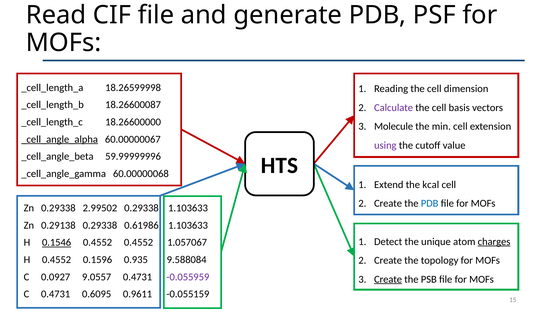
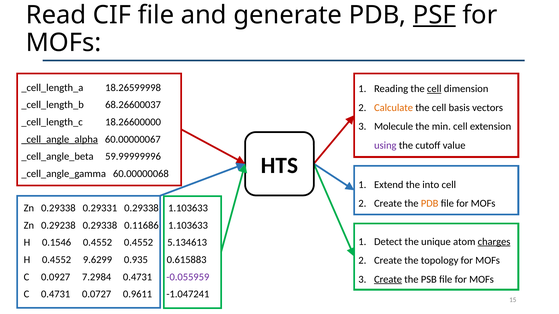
PSF underline: none -> present (434, 15)
cell underline: none -> present (434, 89)
18.26600087: 18.26600087 -> 68.26600037 (133, 105)
Calculate colour: purple -> orange (394, 108)
kcal: kcal -> into (431, 185)
PDB colour: blue -> orange (430, 204)
2.99502: 2.99502 -> 0.29331 (100, 208)
0.29138: 0.29138 -> 0.29238 (58, 226)
0.61986: 0.61986 -> 0.11686 (141, 226)
0.1546 underline: present -> none (57, 243)
1.057067: 1.057067 -> 5.134613 (187, 243)
0.1596: 0.1596 -> 9.6299 (98, 260)
9.588084: 9.588084 -> 0.615883 (187, 260)
9.0557: 9.0557 -> 7.2984 (97, 277)
0.6095: 0.6095 -> 0.0727 (97, 295)
-0.055159: -0.055159 -> -1.047241 (188, 295)
